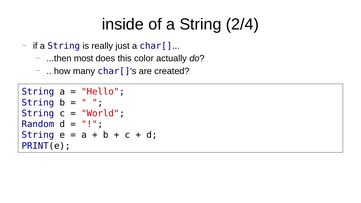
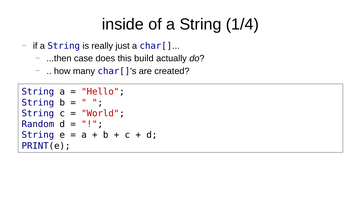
2/4: 2/4 -> 1/4 (242, 24)
most: most -> case (84, 59)
color: color -> build (144, 59)
